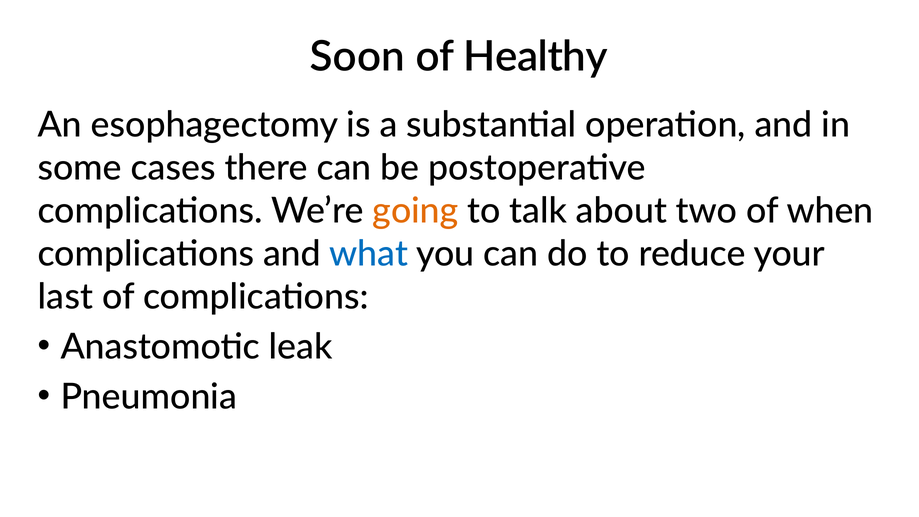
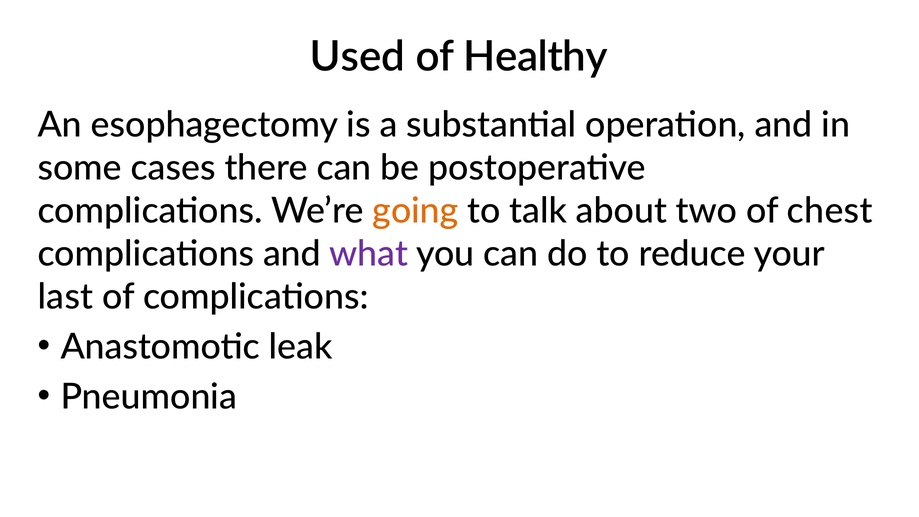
Soon: Soon -> Used (357, 57)
when: when -> chest (830, 211)
what colour: blue -> purple (369, 254)
